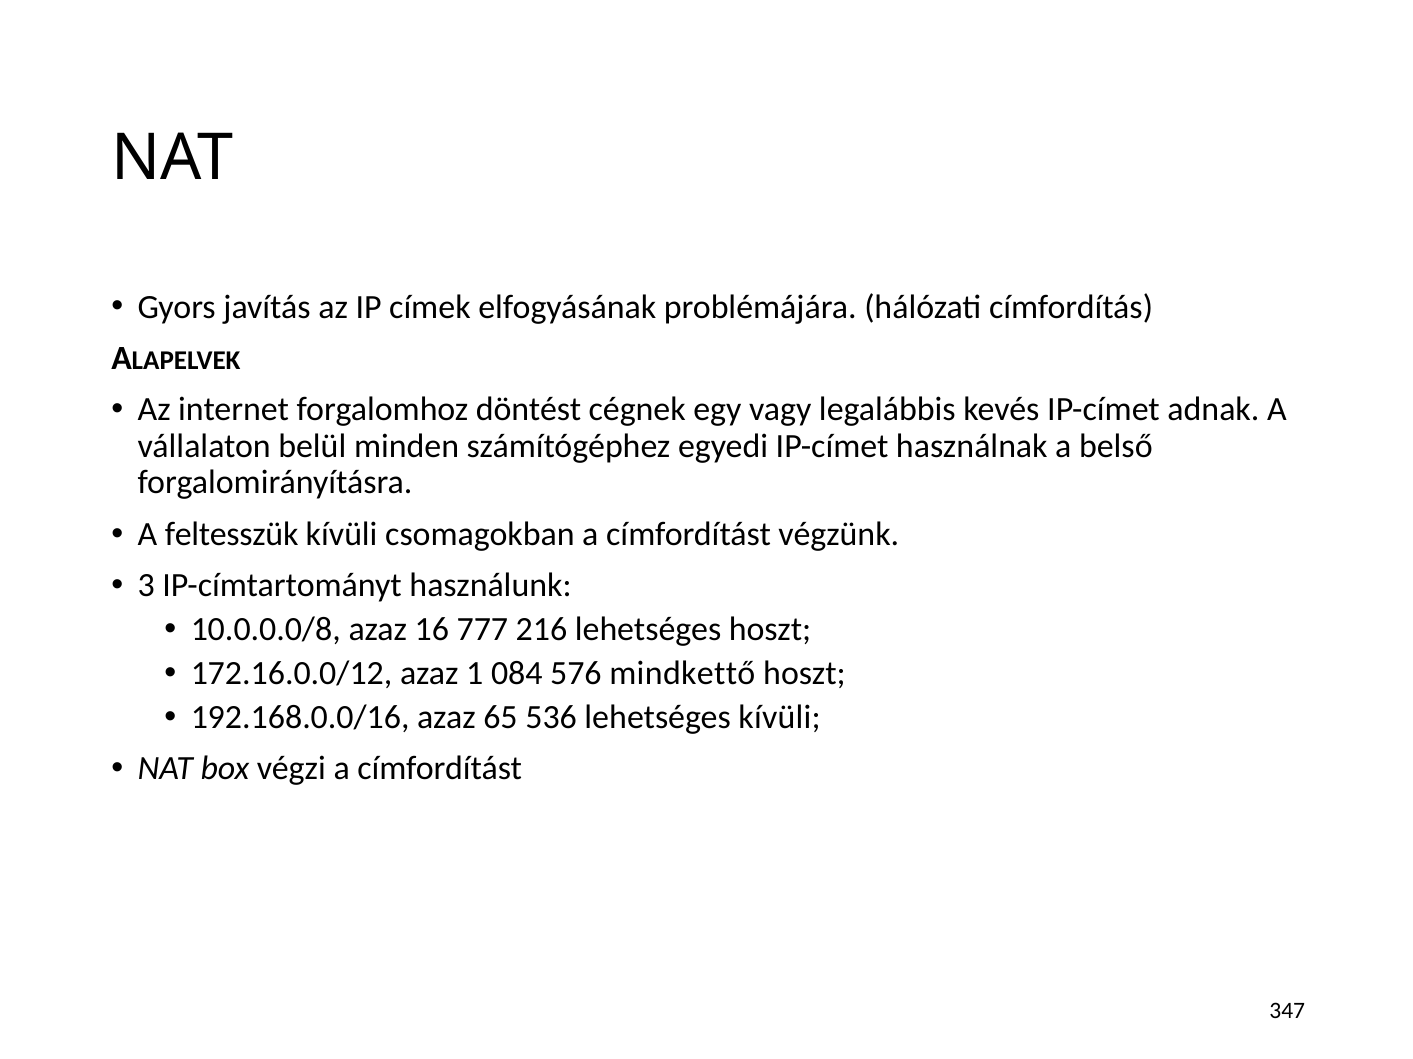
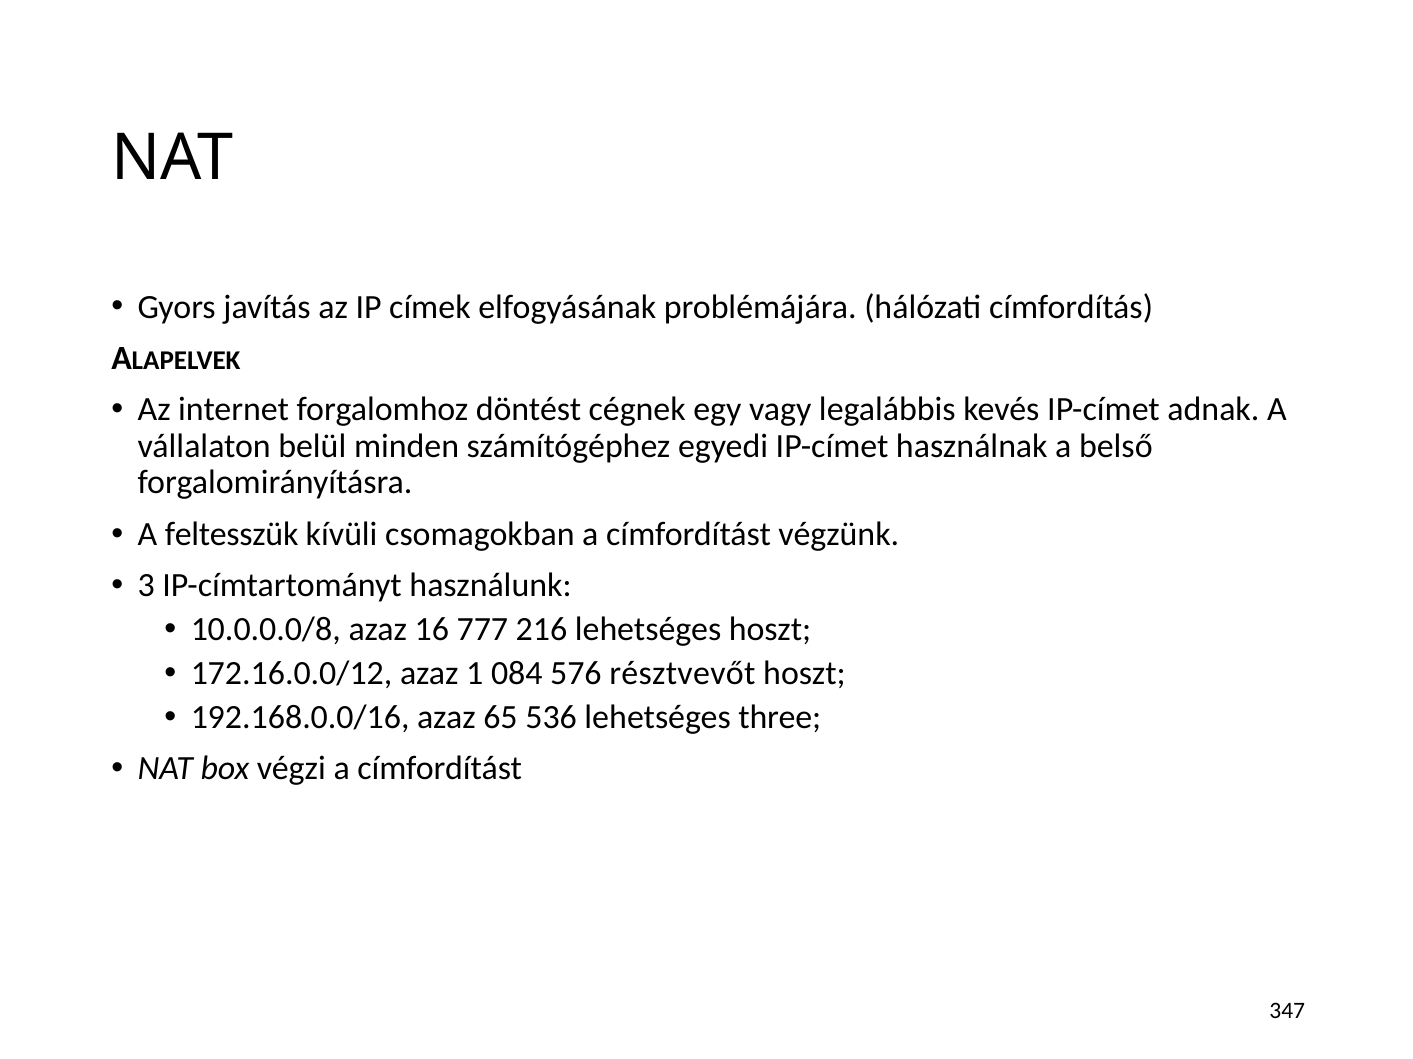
mindkettő: mindkettő -> résztvevőt (682, 674)
lehetséges kívüli: kívüli -> three (780, 718)
